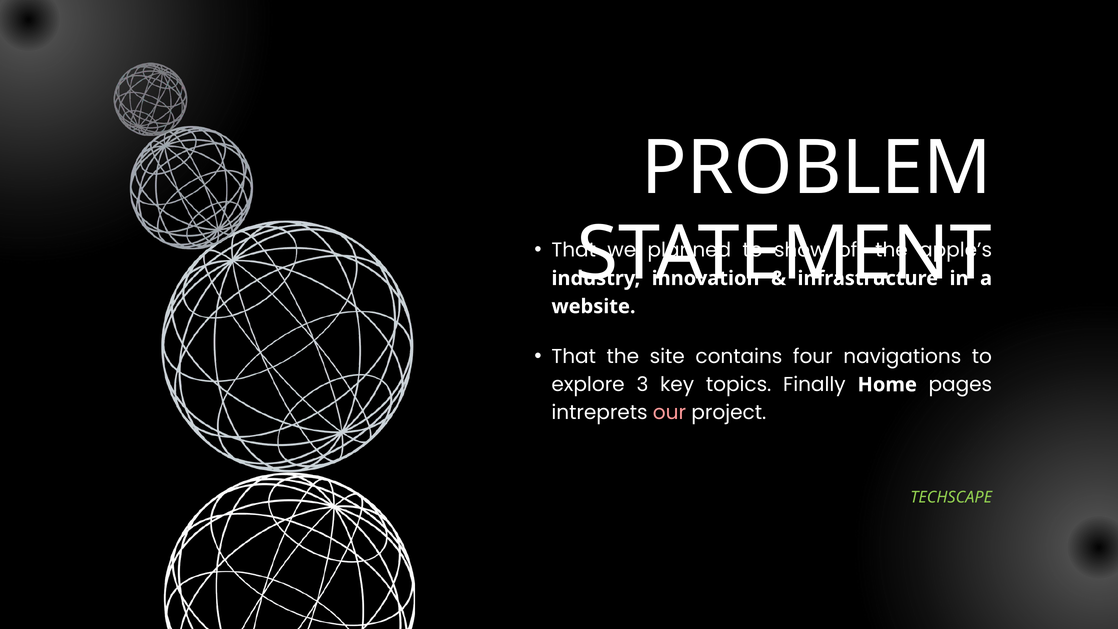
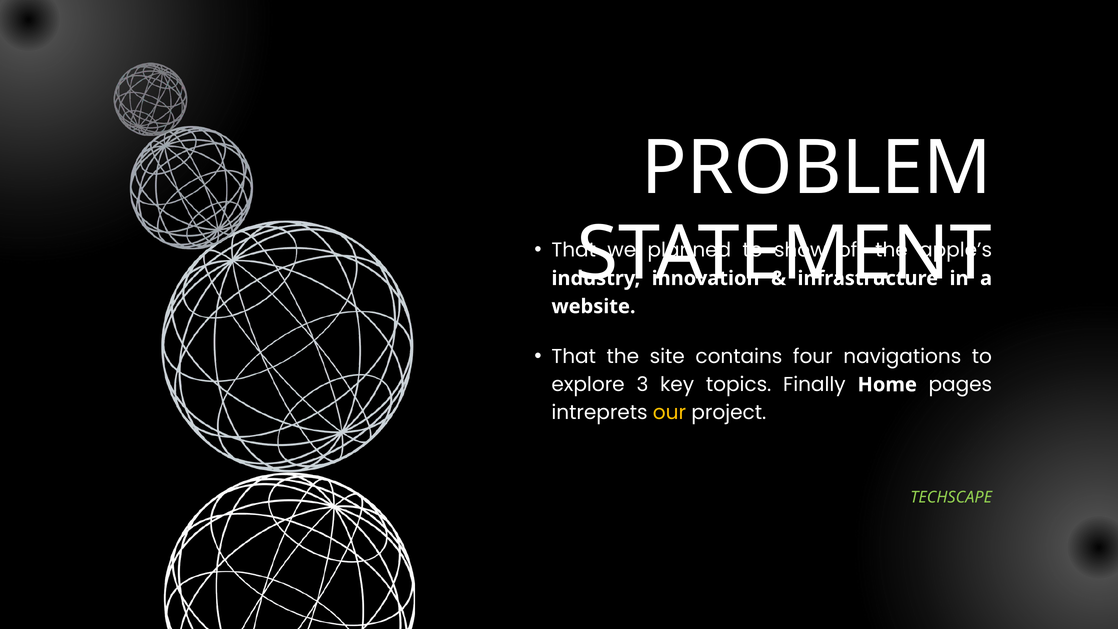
our colour: pink -> yellow (669, 413)
